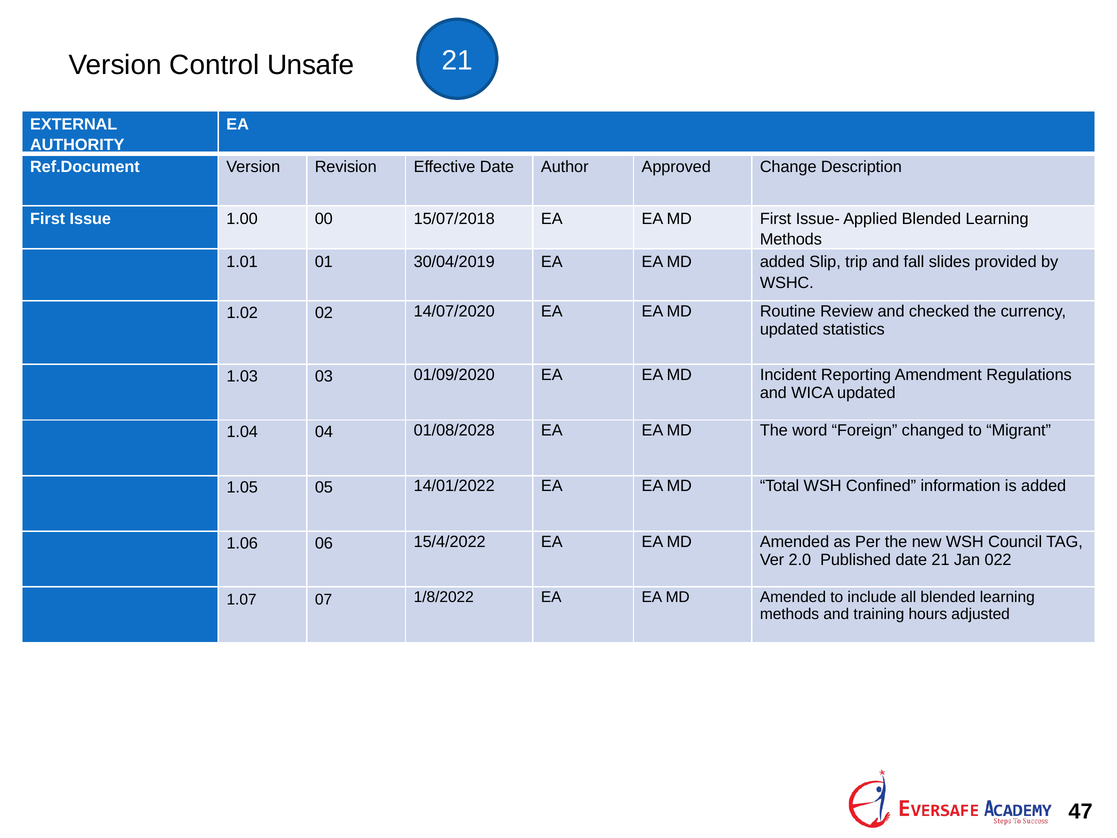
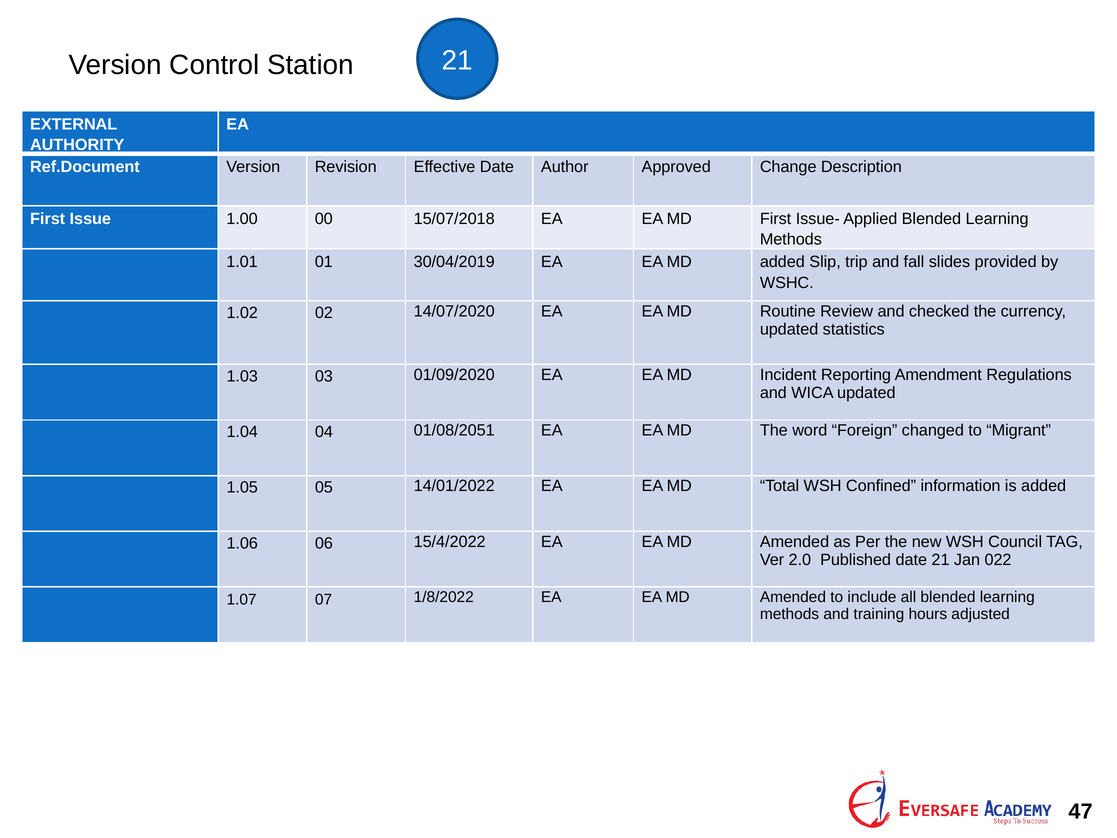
Unsafe: Unsafe -> Station (310, 65)
01/08/2028: 01/08/2028 -> 01/08/2051 (454, 430)
